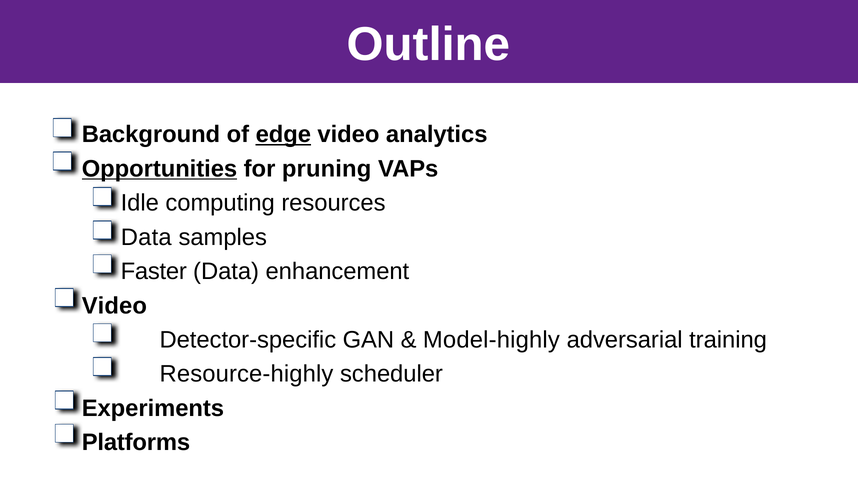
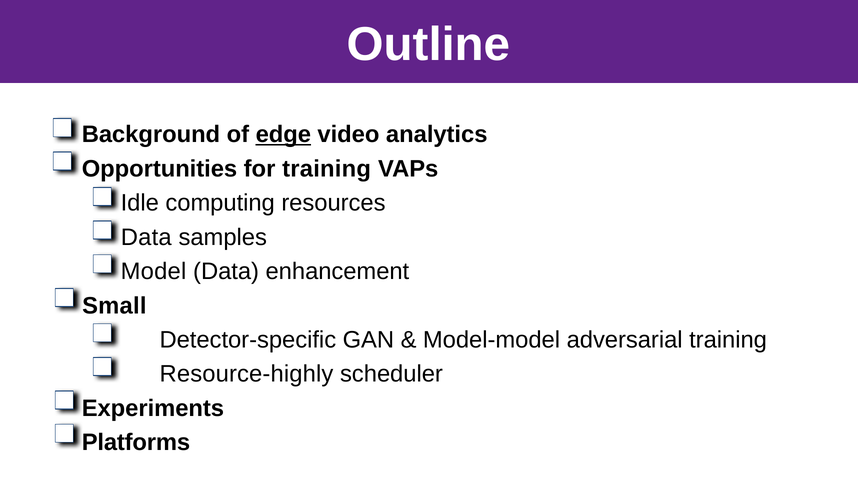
Opportunities underline: present -> none (159, 169)
for pruning: pruning -> training (327, 169)
Faster: Faster -> Model (154, 271)
Video: Video -> Small (114, 305)
Model-highly: Model-highly -> Model-model (492, 340)
